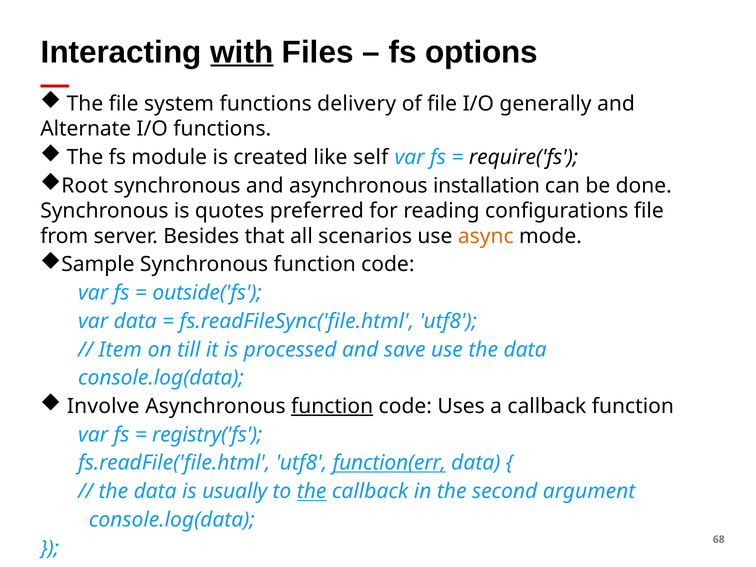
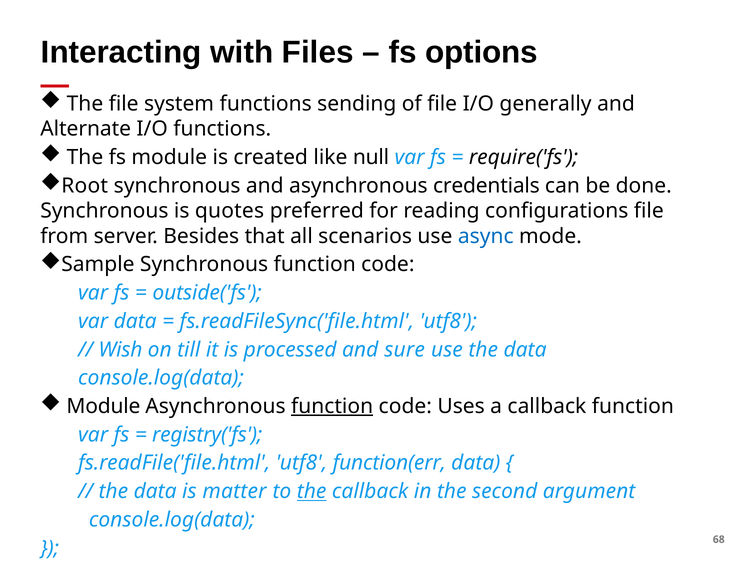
with underline: present -> none (242, 52)
delivery: delivery -> sending (357, 104)
self: self -> null (371, 157)
installation: installation -> credentials (486, 186)
async colour: orange -> blue (486, 236)
Item: Item -> Wish (120, 350)
save: save -> sure (405, 350)
Involve: Involve -> Module (103, 406)
function(err underline: present -> none (389, 463)
usually: usually -> matter (235, 491)
